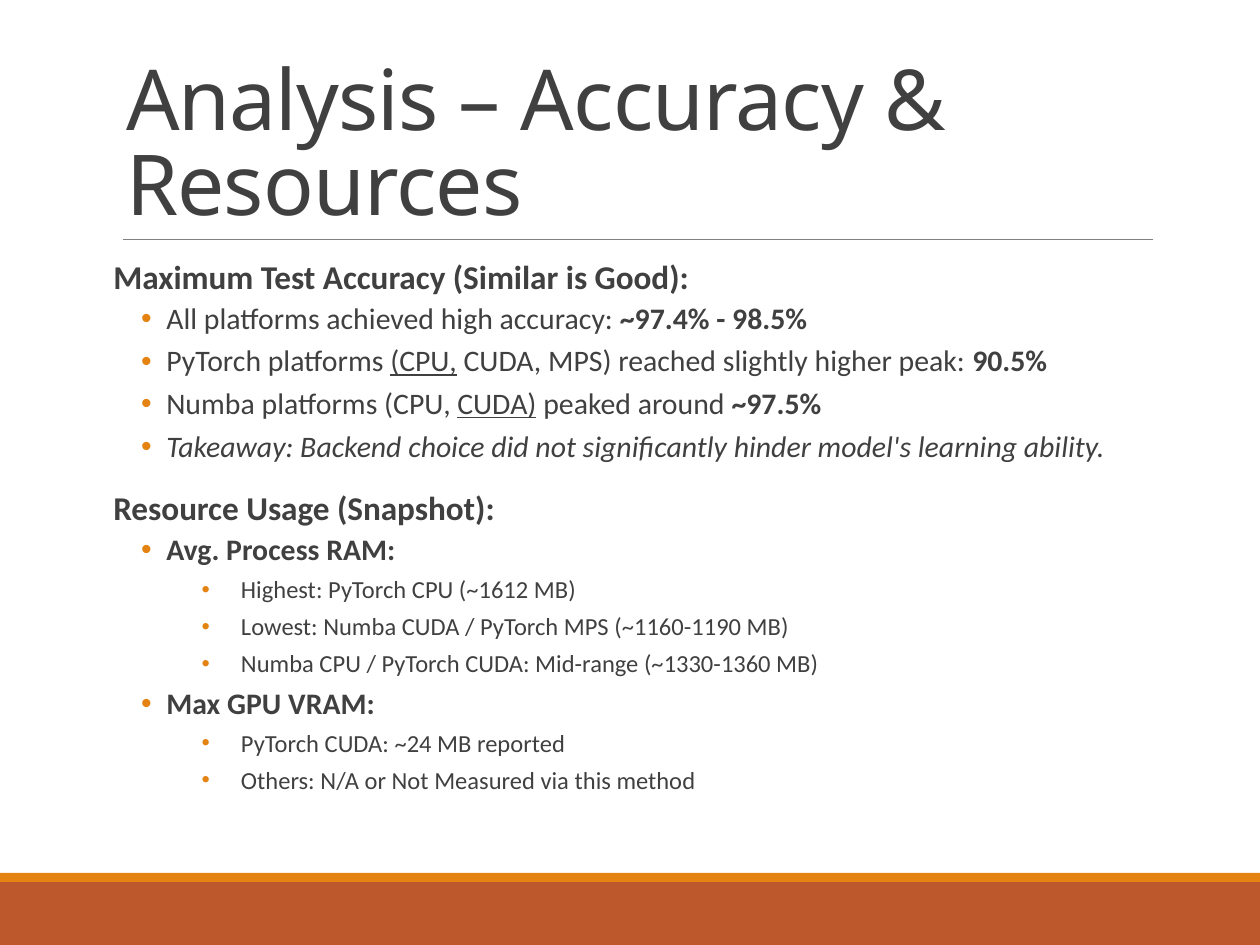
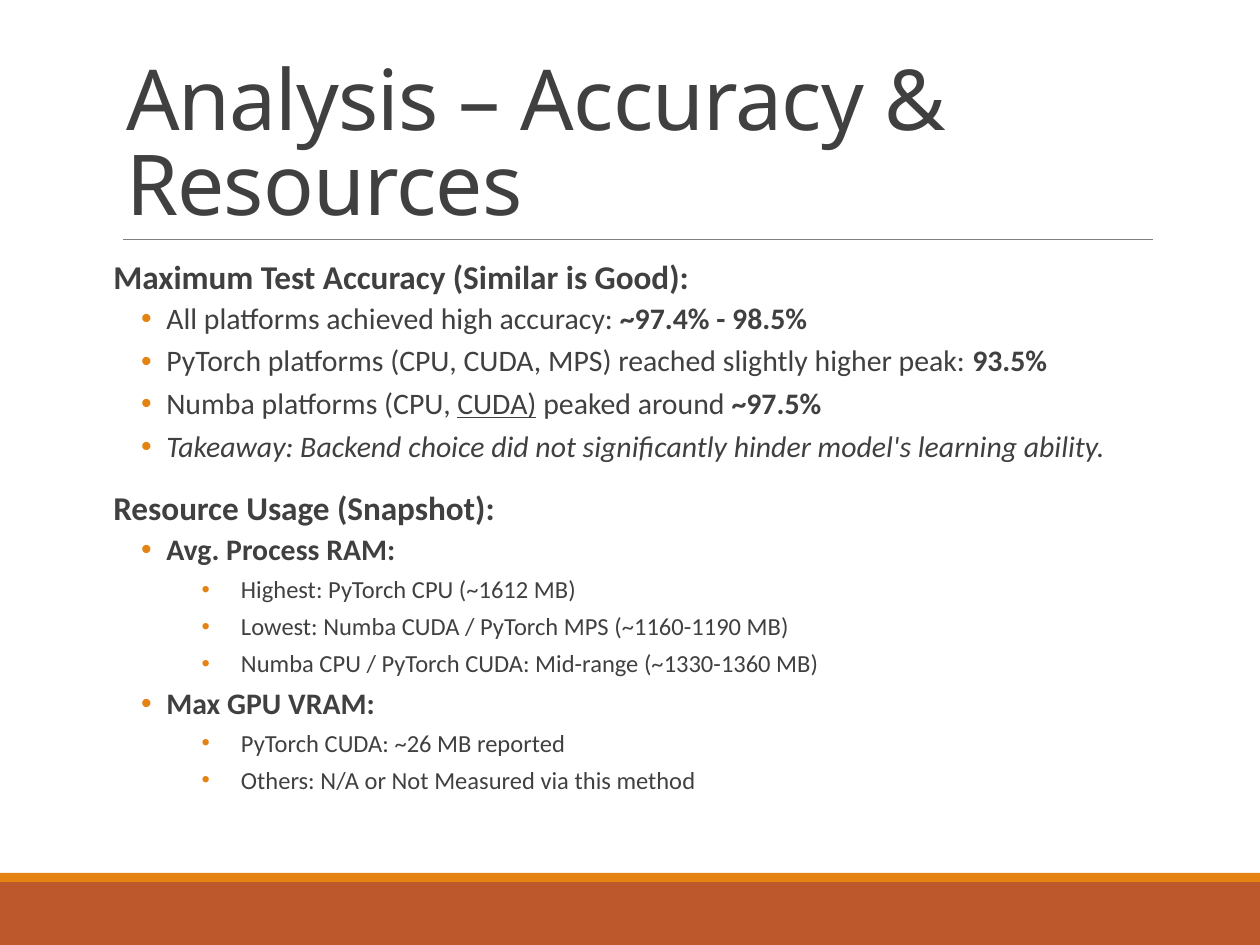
CPU underline: present -> none (424, 362)
90.5%: 90.5% -> 93.5% (1010, 362)
~24: ~24 -> ~26 (413, 744)
